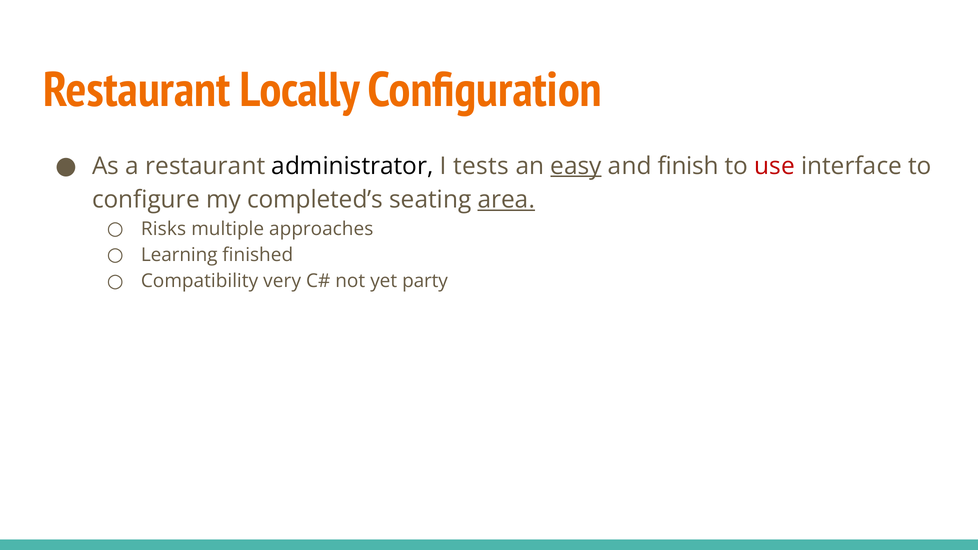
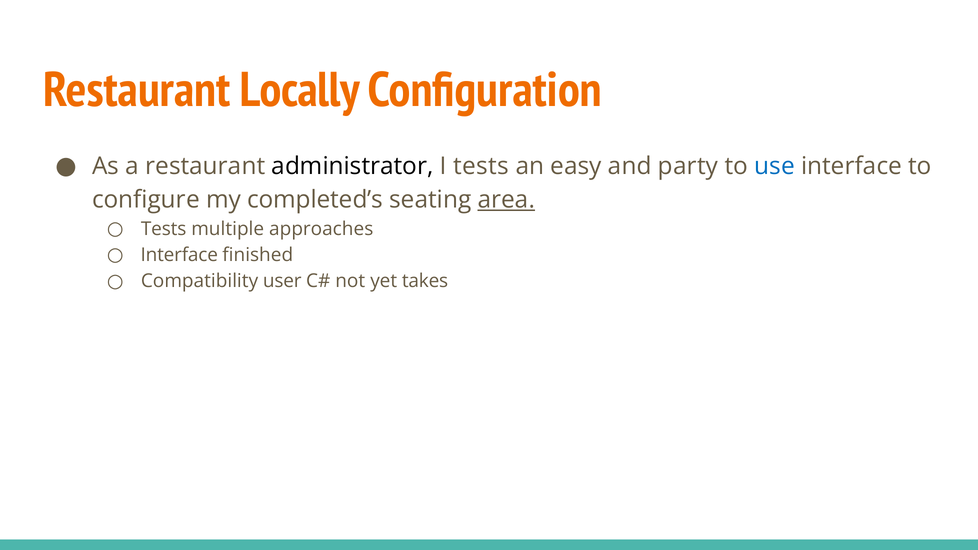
easy underline: present -> none (576, 166)
finish: finish -> party (688, 166)
use colour: red -> blue (775, 166)
Risks: Risks -> Tests (164, 229)
Learning: Learning -> Interface (179, 255)
very: very -> user (282, 281)
party: party -> takes (425, 281)
